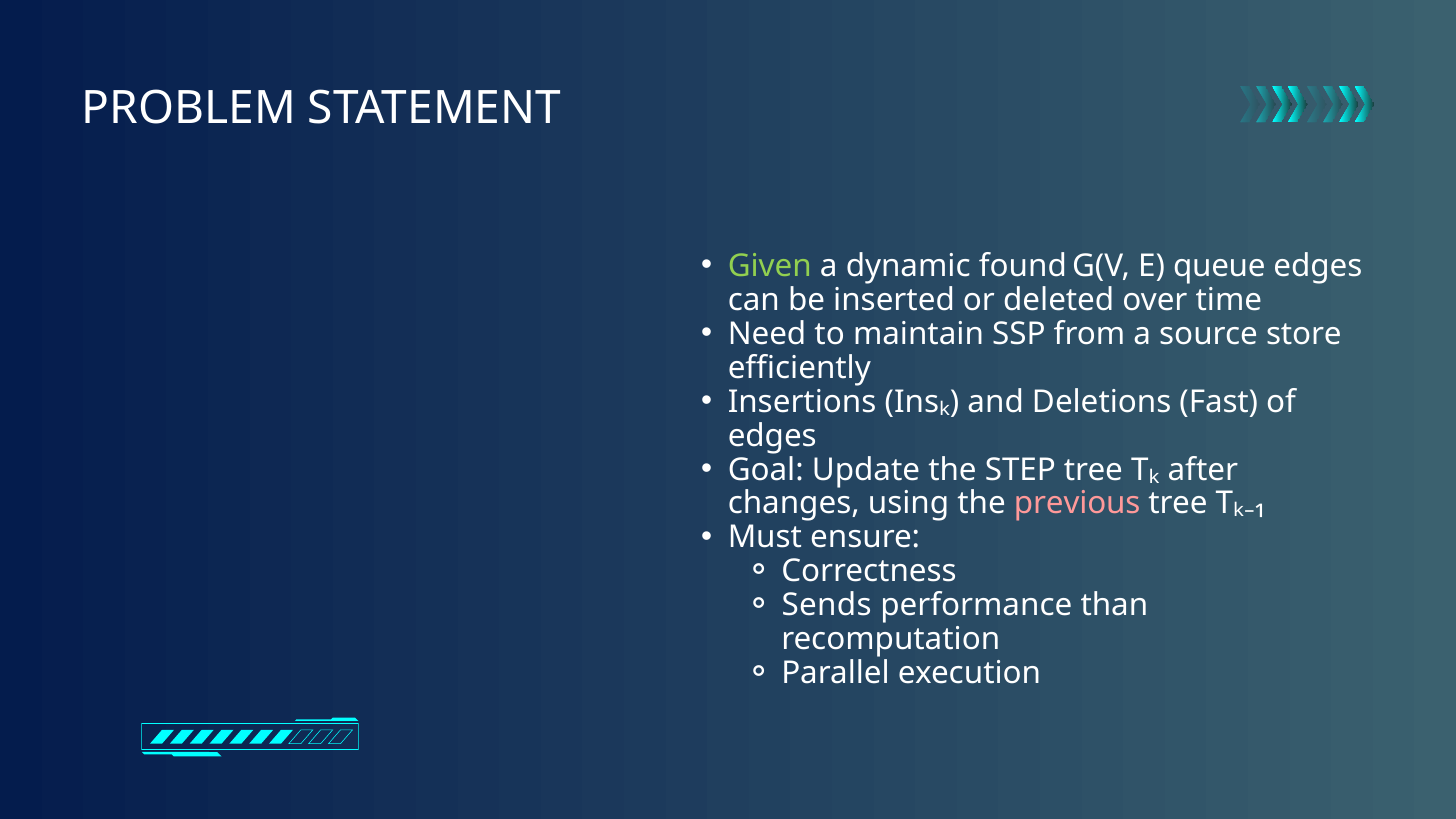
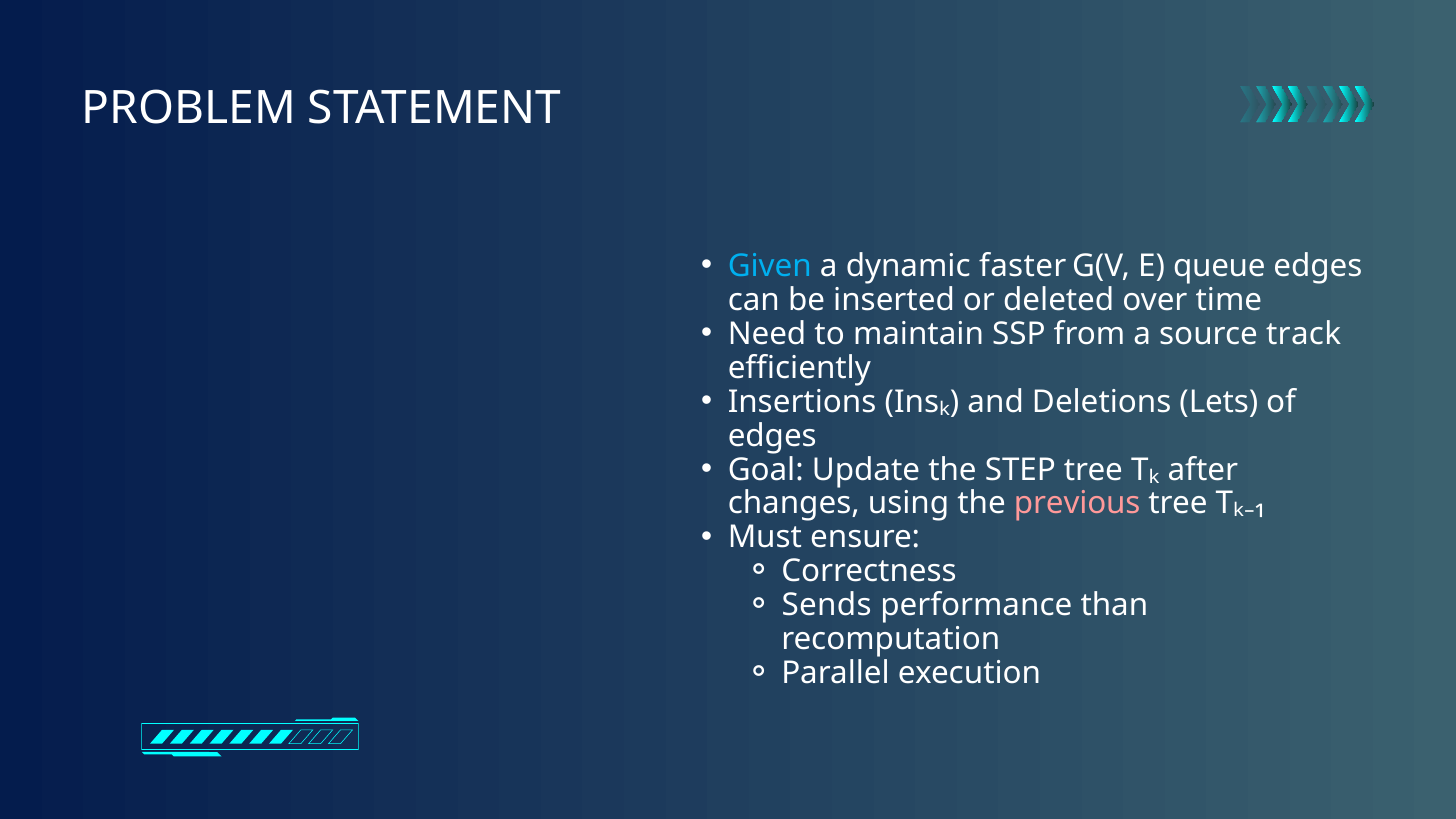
Given colour: light green -> light blue (770, 266)
found: found -> faster (1023, 266)
store: store -> track (1304, 334)
Fast: Fast -> Lets (1219, 402)
